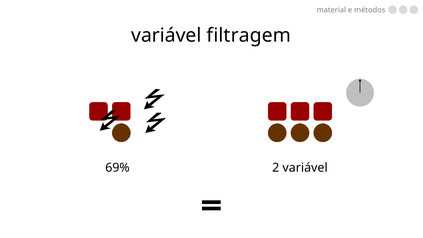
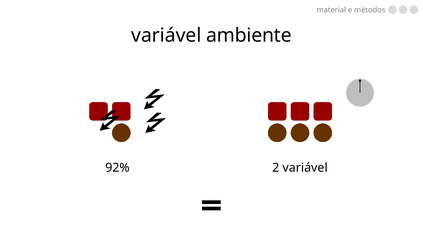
filtragem: filtragem -> ambiente (249, 36)
69%: 69% -> 92% (117, 168)
